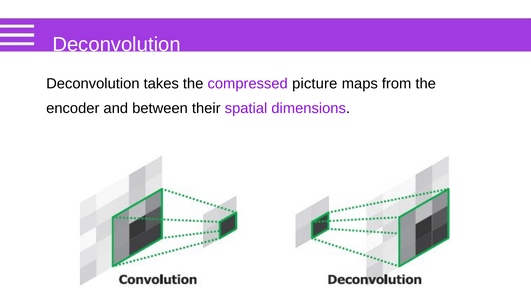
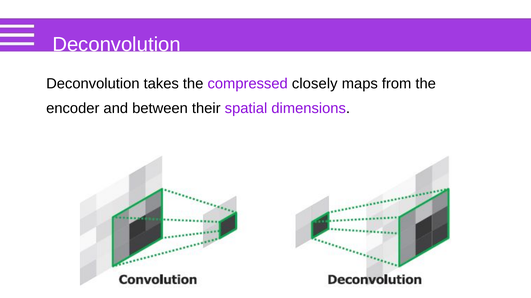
picture: picture -> closely (315, 84)
